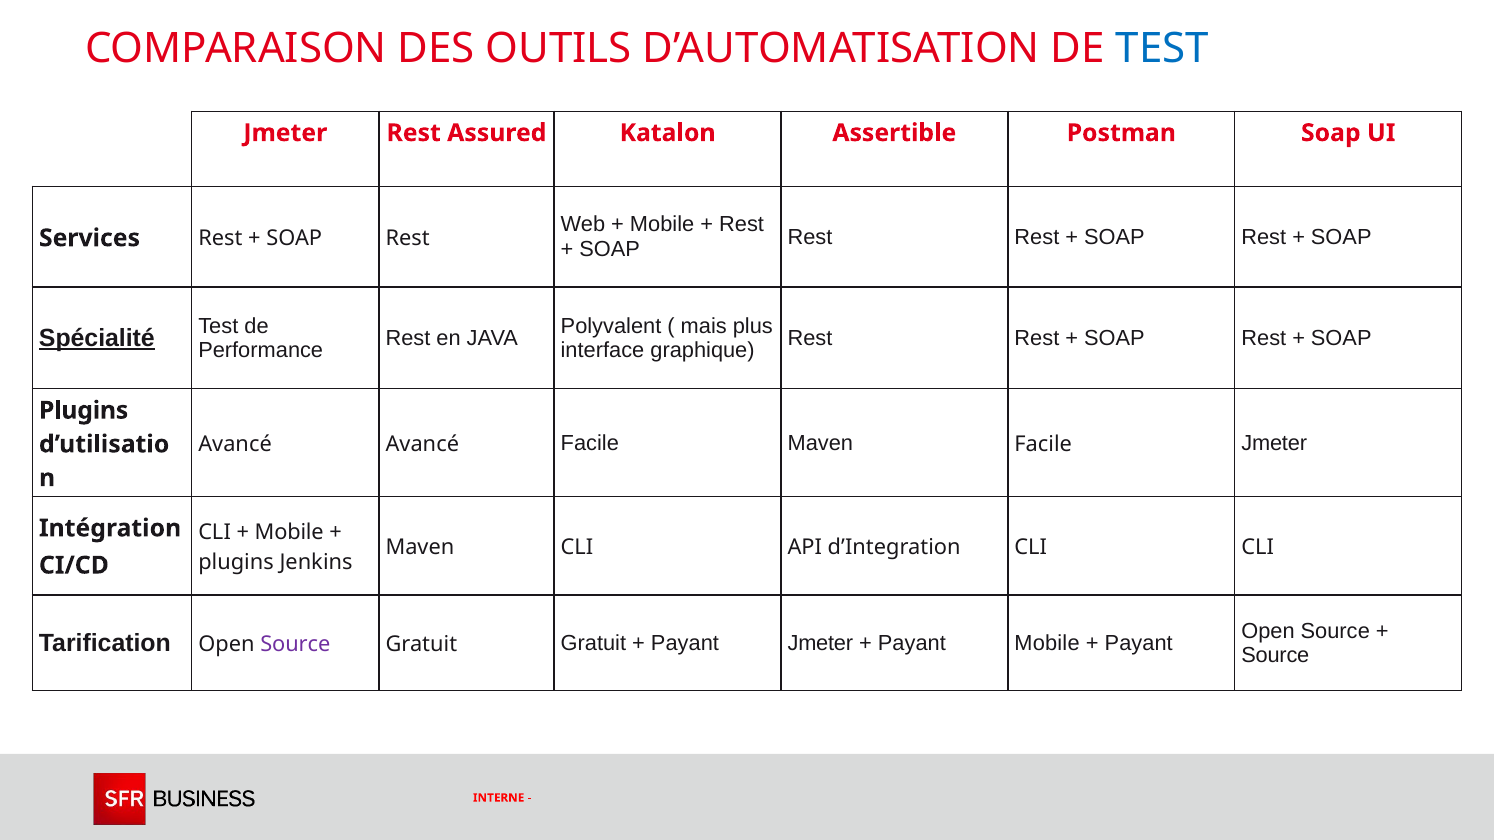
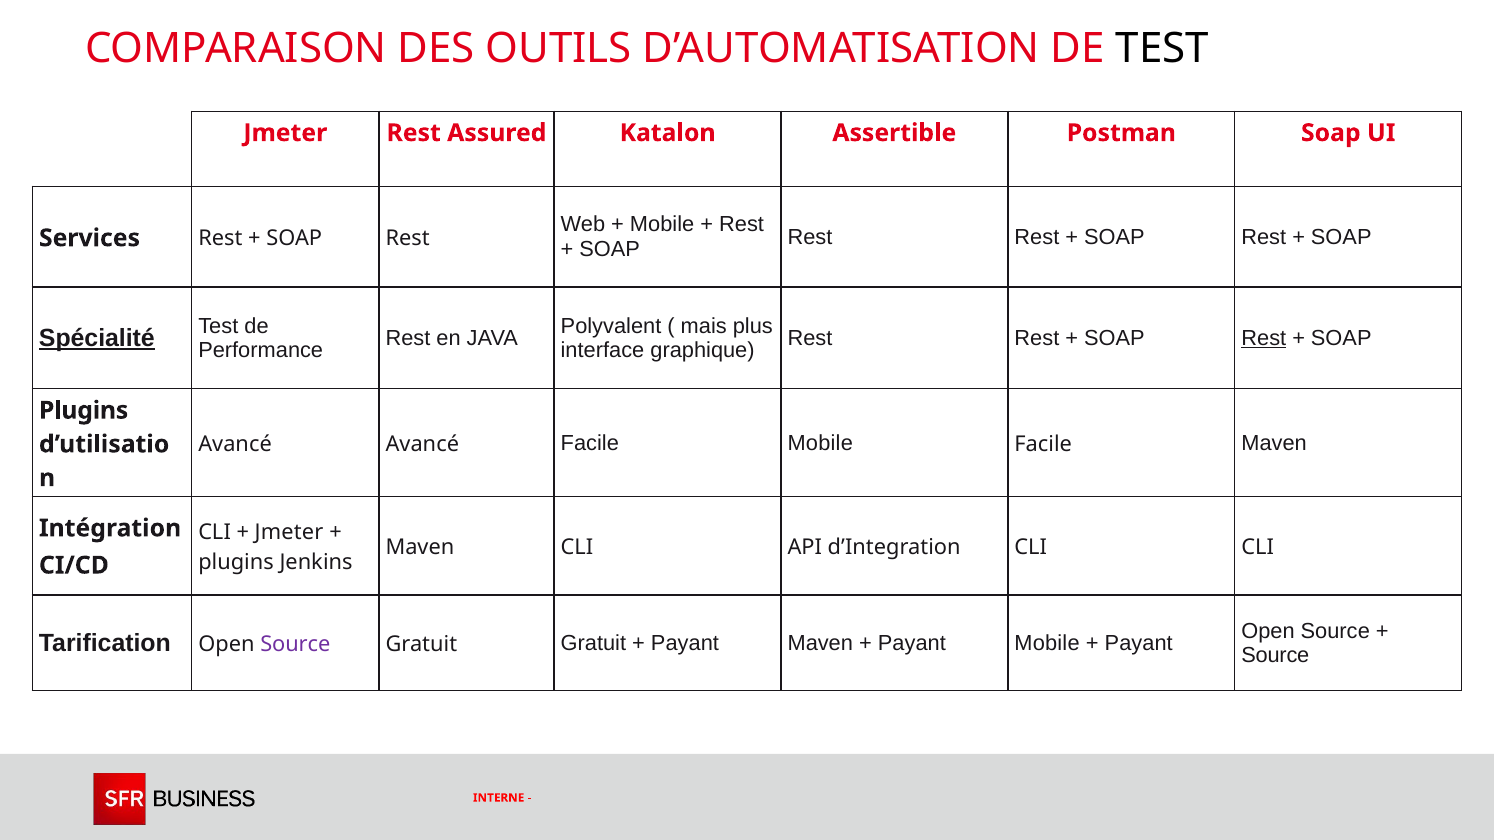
TEST colour: blue -> black (1162, 49)
Rest underline: none -> present (1264, 338)
Facile Maven: Maven -> Mobile (820, 443)
Facile Jmeter: Jmeter -> Maven (1274, 443)
Mobile: Mobile -> Jmeter (289, 533)
Payant Jmeter: Jmeter -> Maven (820, 643)
